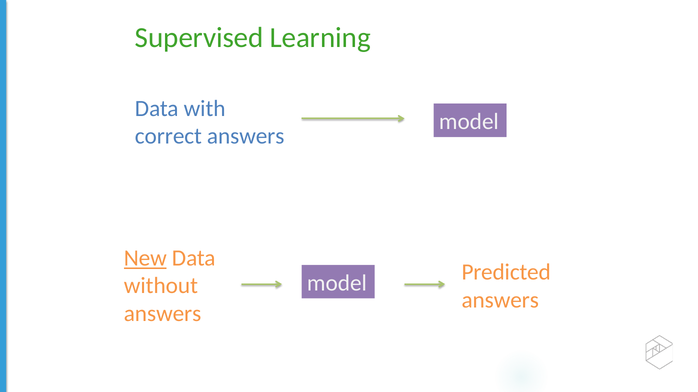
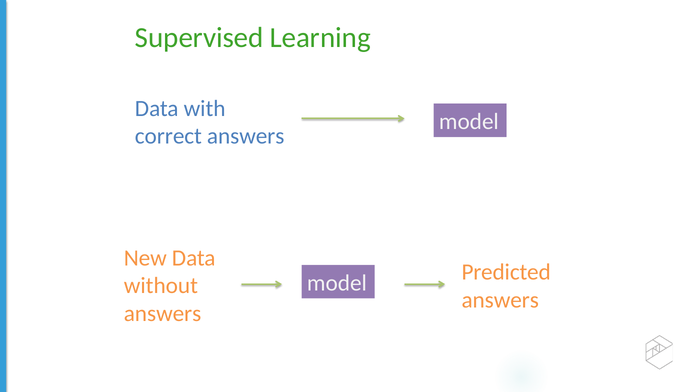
New underline: present -> none (145, 259)
